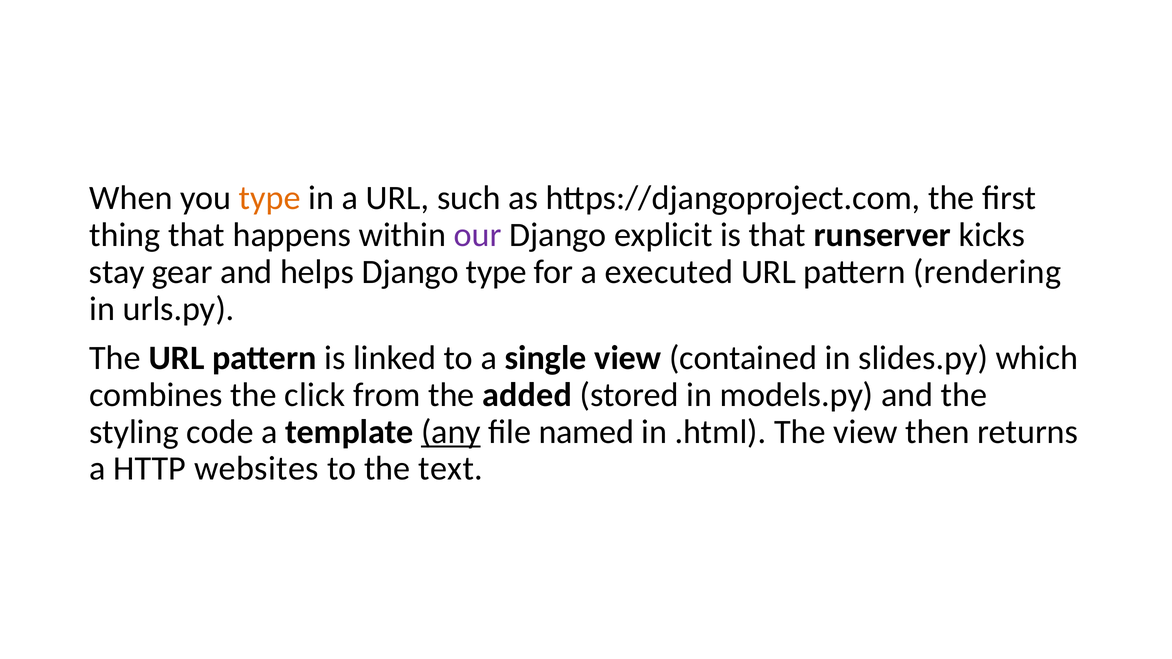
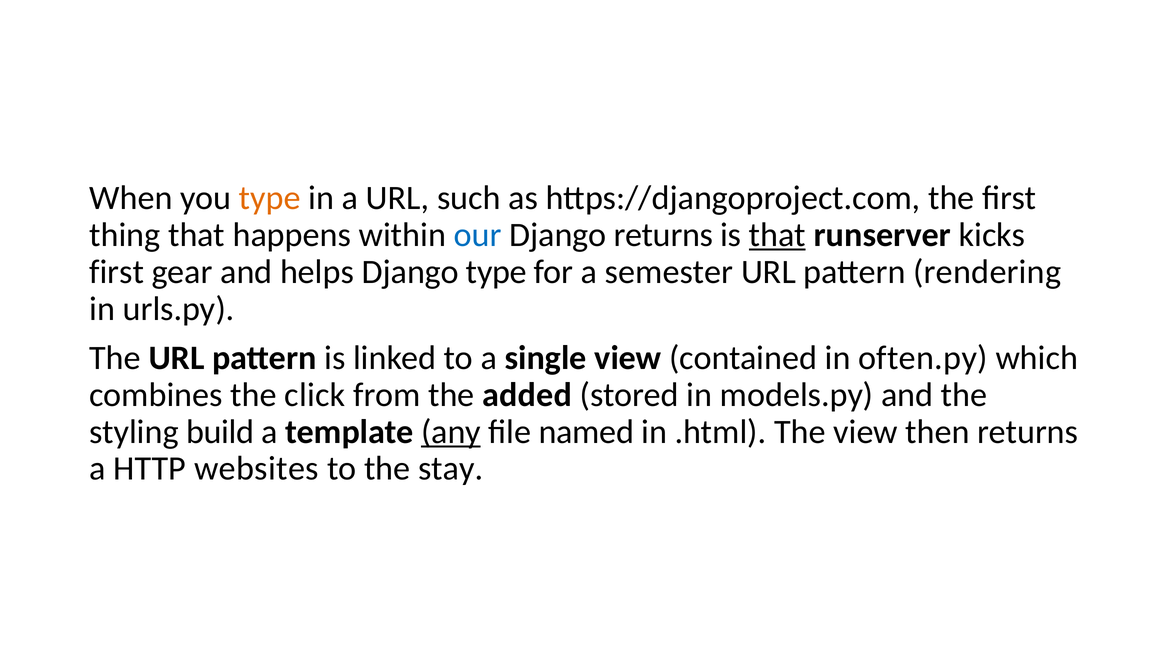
our colour: purple -> blue (478, 235)
Django explicit: explicit -> returns (663, 235)
that underline: none -> present (777, 235)
stay: stay -> first (117, 272)
executed: executed -> semester (669, 272)
slides.py: slides.py -> often.py (923, 358)
code: code -> build (220, 432)
text: text -> stay (451, 469)
